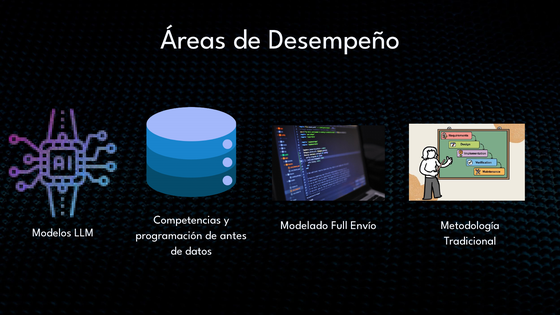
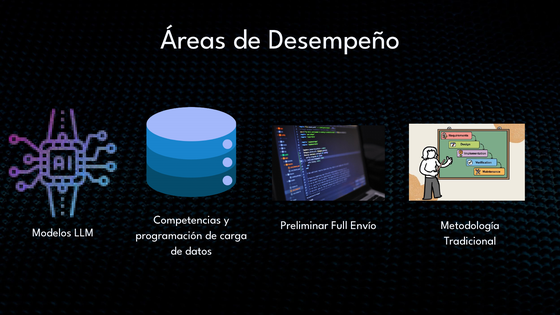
Modelado: Modelado -> Preliminar (304, 225)
antes: antes -> carga (233, 235)
